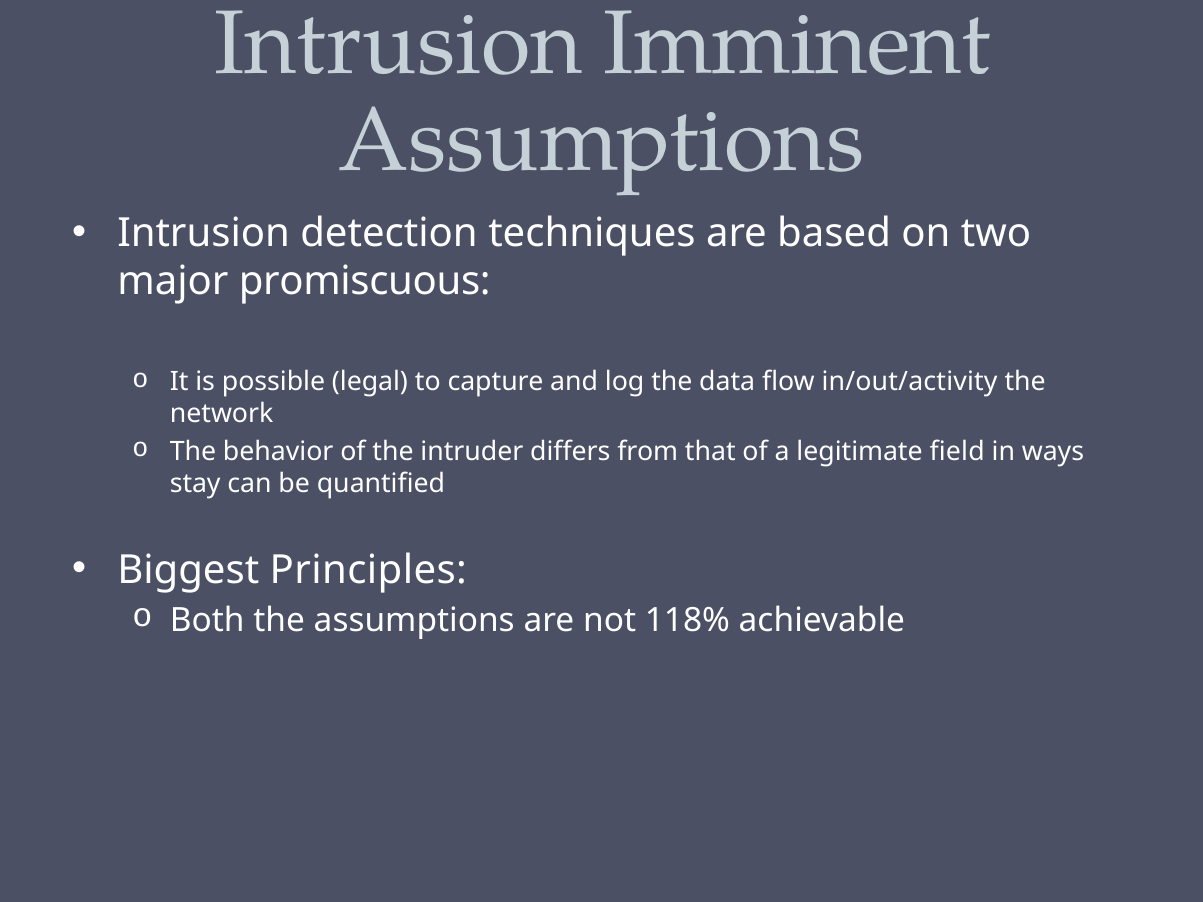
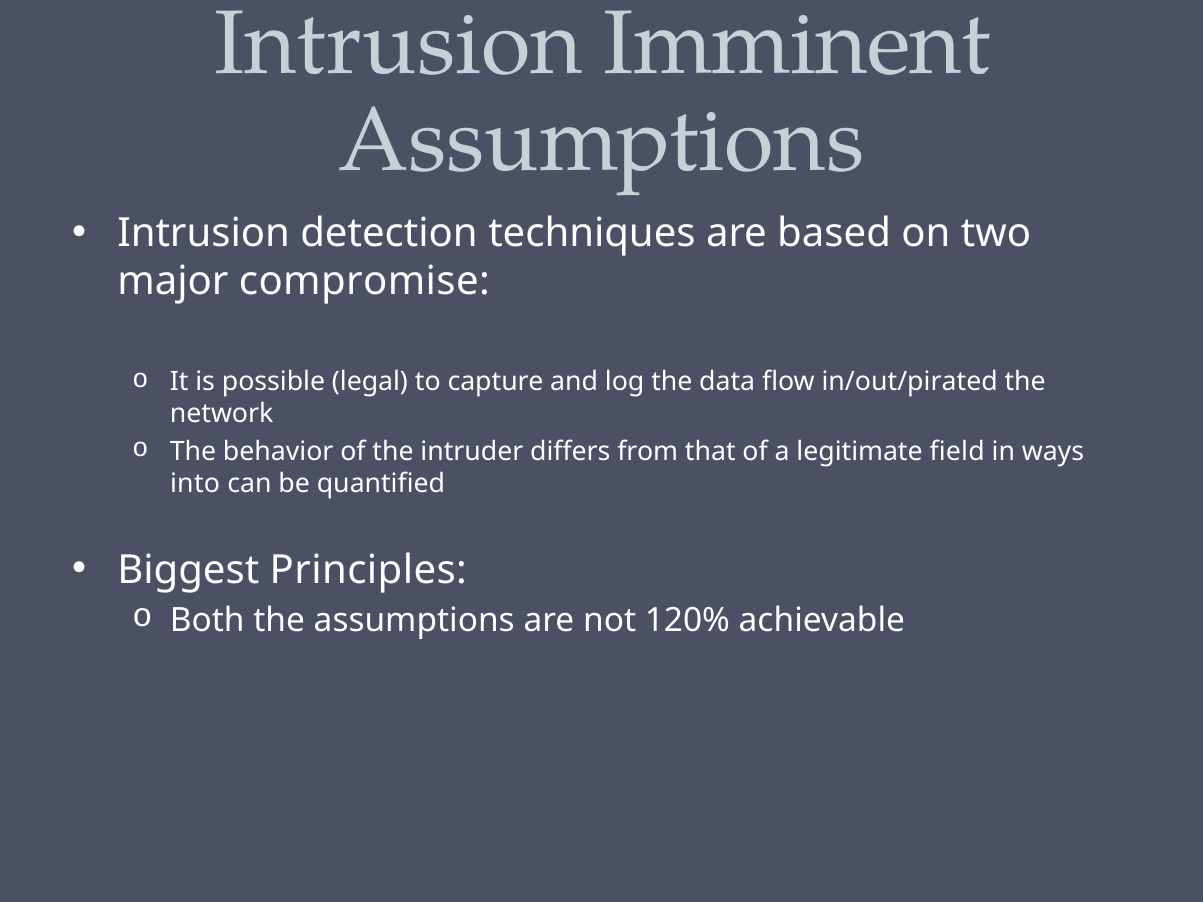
promiscuous: promiscuous -> compromise (364, 281)
in/out/activity: in/out/activity -> in/out/pirated (910, 382)
stay: stay -> into (195, 484)
118%: 118% -> 120% (687, 620)
